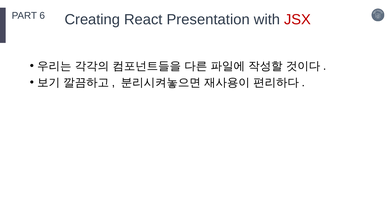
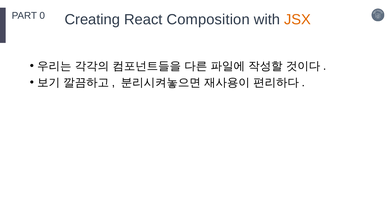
6: 6 -> 0 (42, 16)
Presentation: Presentation -> Composition (208, 20)
JSX colour: red -> orange (298, 20)
